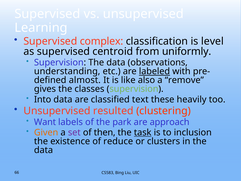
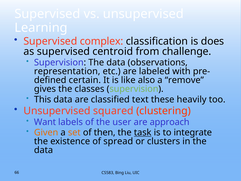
level: level -> does (213, 41)
uniformly: uniformly -> challenge (187, 51)
understanding: understanding -> representation (67, 71)
labeled underline: present -> none (154, 71)
almost: almost -> certain (85, 80)
Into: Into -> This (43, 99)
resulted: resulted -> squared (113, 111)
park: park -> user (122, 122)
set colour: purple -> orange (74, 132)
inclusion: inclusion -> integrate (193, 132)
reduce: reduce -> spread (118, 141)
